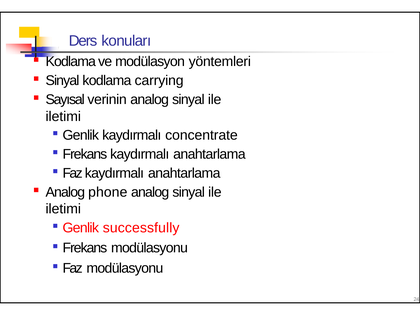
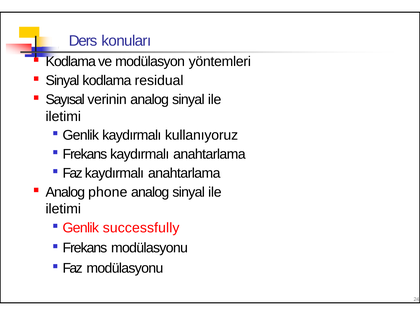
carrying: carrying -> residual (159, 81)
concentrate: concentrate -> kullanıyoruz (202, 135)
